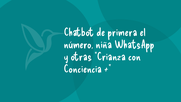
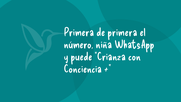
Chatbot: Chatbot -> Primera (79, 32)
otras: otras -> puede (81, 57)
